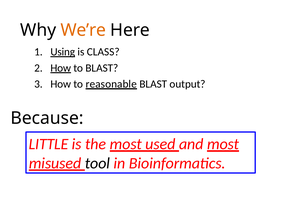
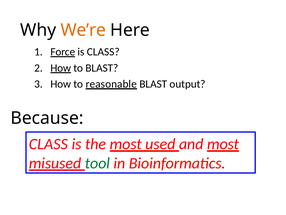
Using: Using -> Force (63, 52)
LITTLE: LITTLE -> CLASS (48, 144)
tool colour: black -> green (97, 163)
